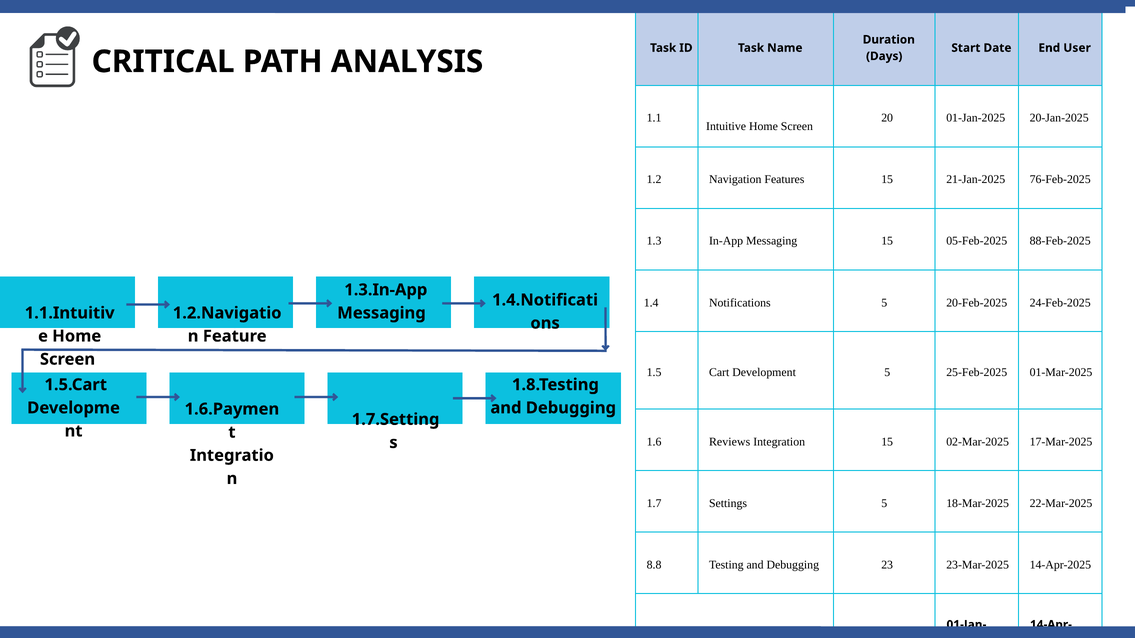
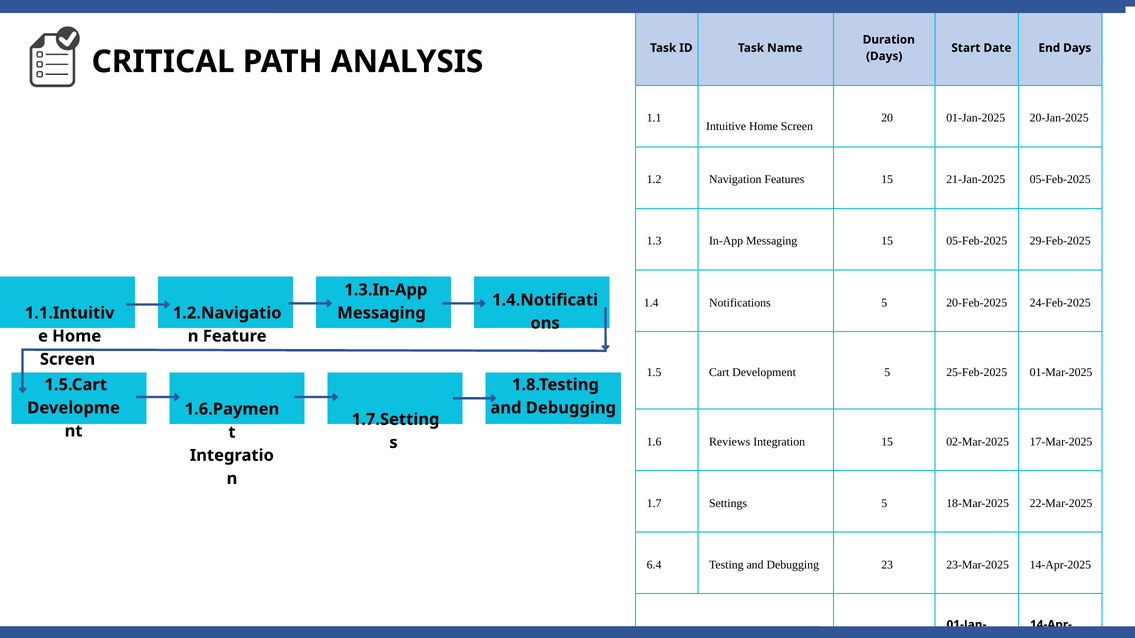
End User: User -> Days (1077, 48)
21-Jan-2025 76-Feb-2025: 76-Feb-2025 -> 05-Feb-2025 (1060, 180)
88-Feb-2025: 88-Feb-2025 -> 29-Feb-2025 (1060, 241)
8.8: 8.8 -> 6.4 (654, 565)
